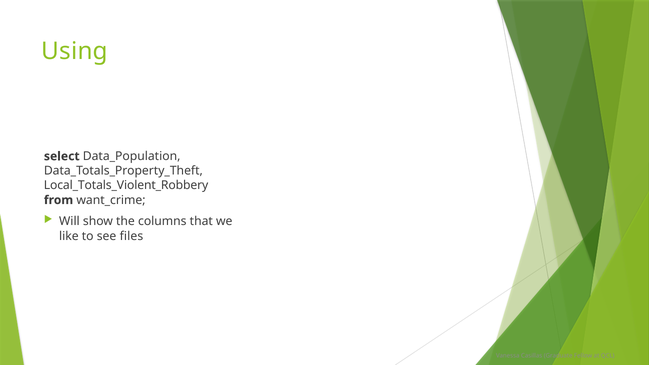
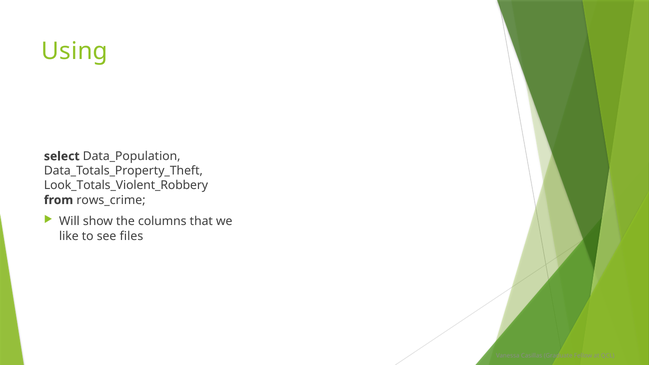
Local_Totals_Violent_Robbery: Local_Totals_Violent_Robbery -> Look_Totals_Violent_Robbery (126, 185)
want_crime: want_crime -> rows_crime (111, 200)
